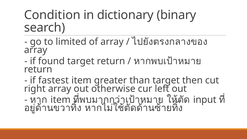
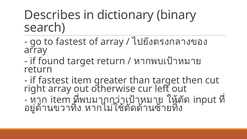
Condition: Condition -> Describes (52, 15)
to limited: limited -> fastest (71, 42)
